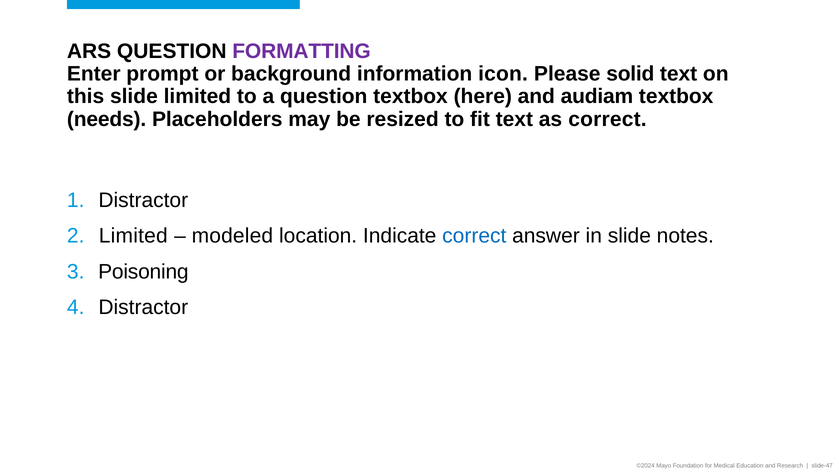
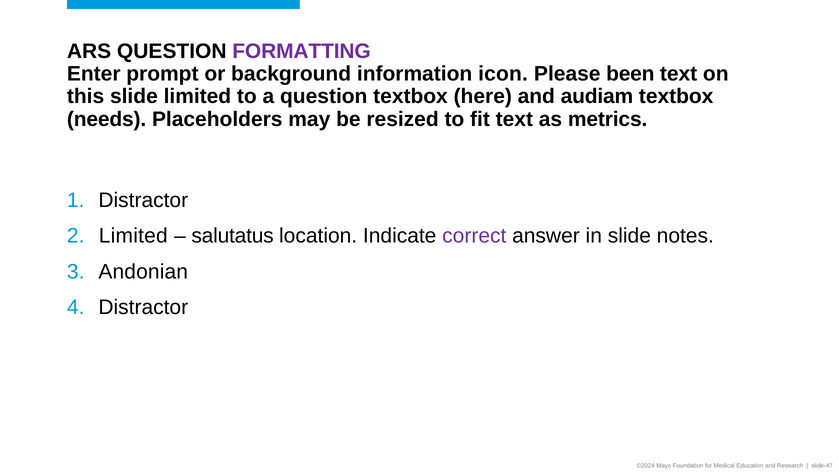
solid: solid -> been (630, 74)
as correct: correct -> metrics (608, 119)
modeled: modeled -> salutatus (233, 236)
correct colour: blue -> purple (474, 236)
Poisoning: Poisoning -> Andonian (143, 272)
